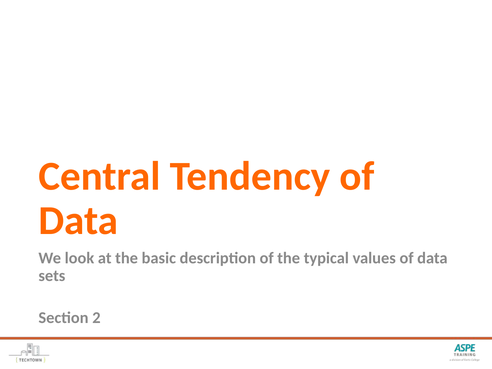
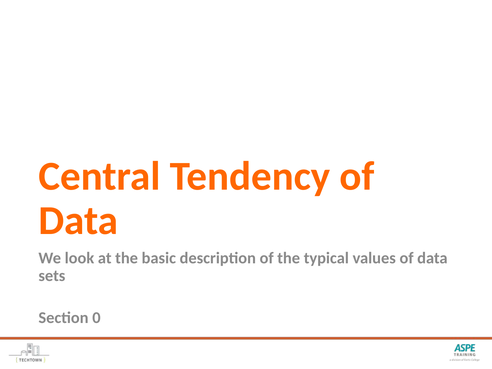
2: 2 -> 0 (96, 318)
